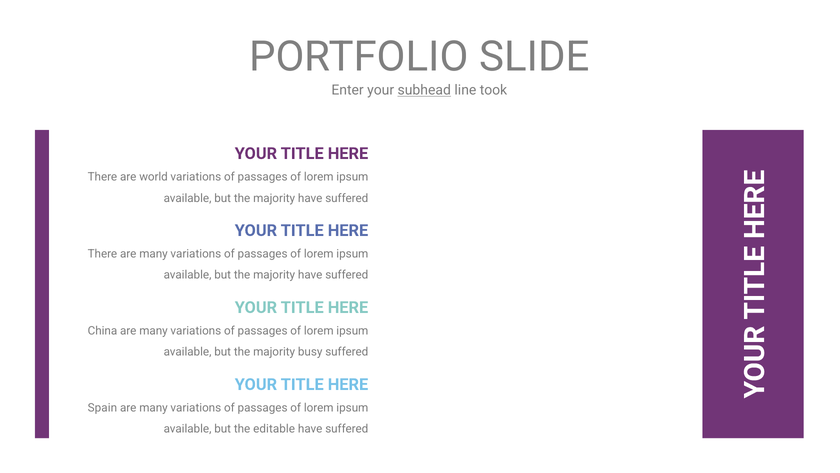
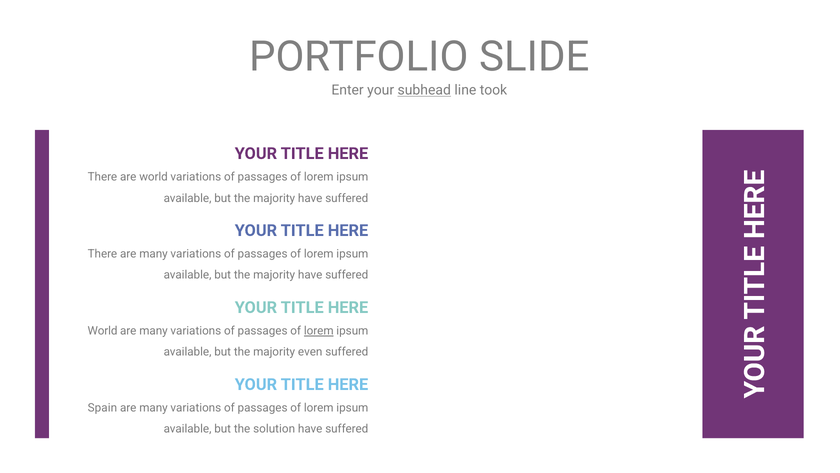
China: China -> World (103, 331)
lorem underline: none -> present (319, 331)
busy: busy -> even (310, 352)
editable: editable -> solution (274, 429)
